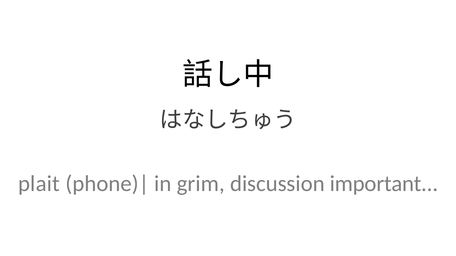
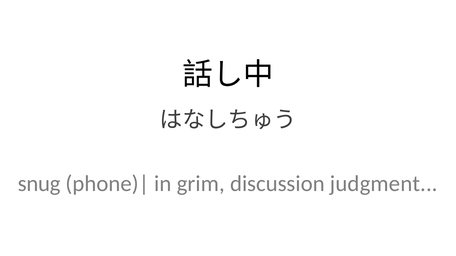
plait: plait -> snug (39, 184)
important: important -> judgment (384, 184)
